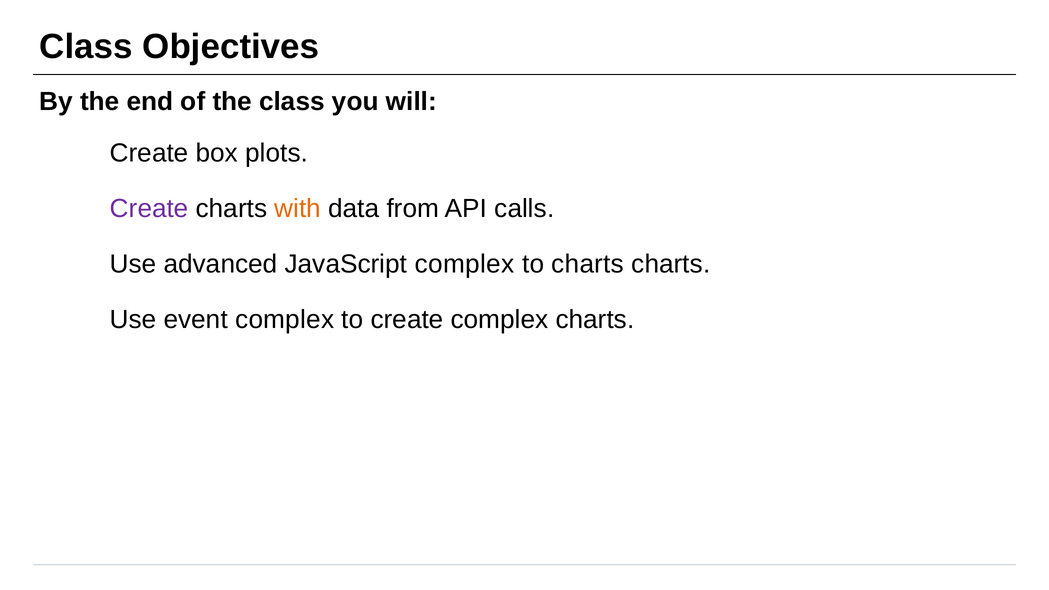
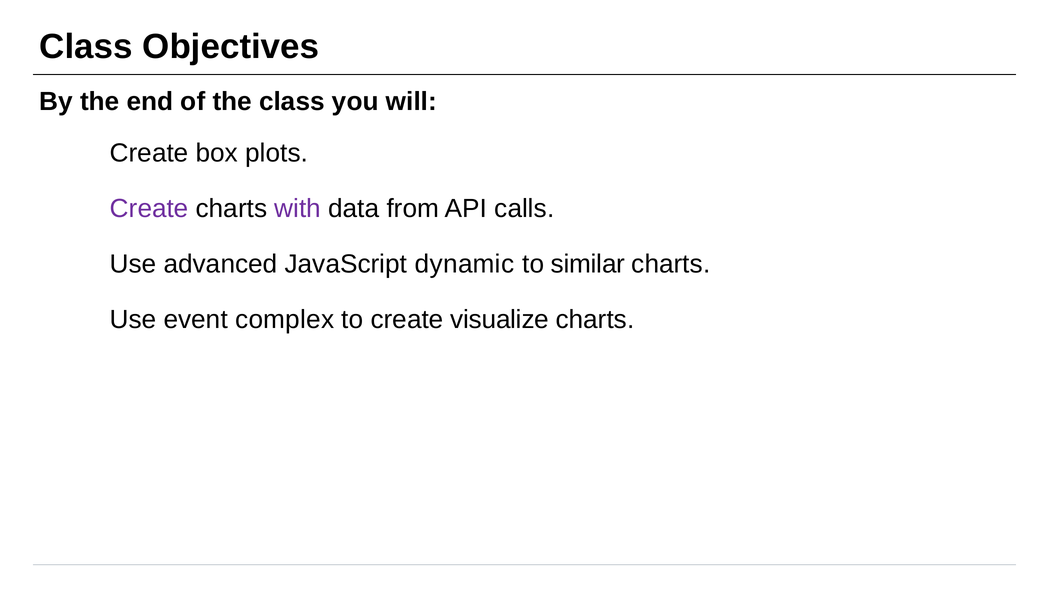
with colour: orange -> purple (298, 209)
JavaScript complex: complex -> dynamic (465, 264)
to charts: charts -> similar (588, 264)
create complex: complex -> visualize (500, 320)
